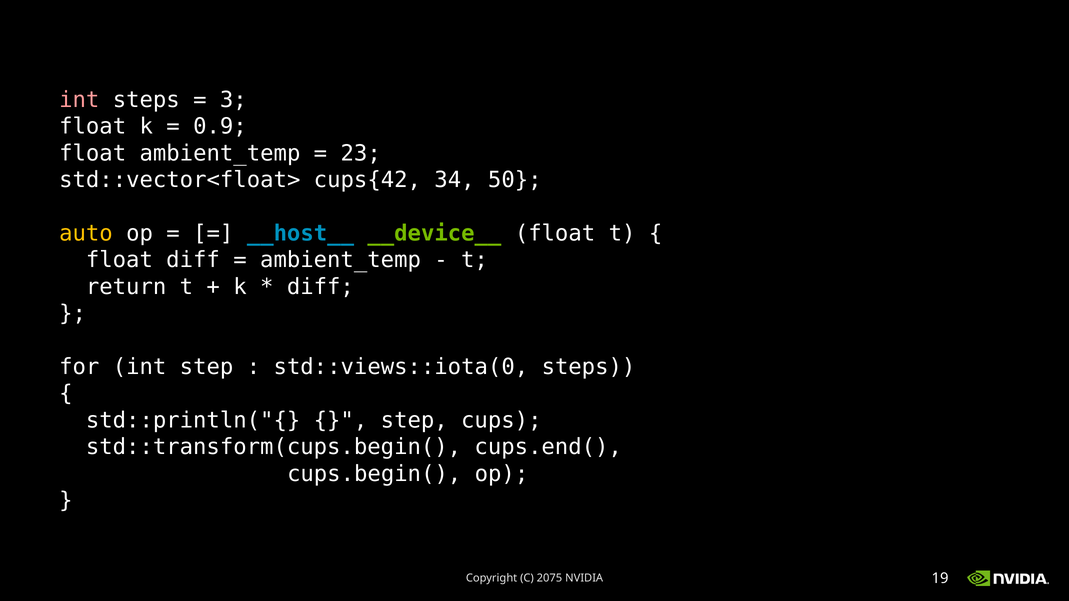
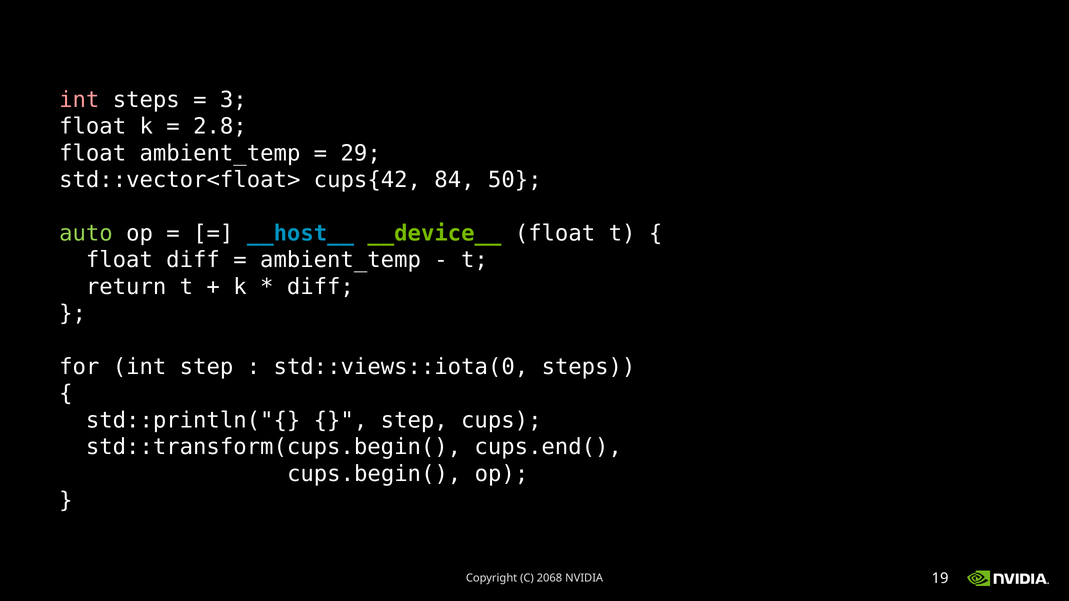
0.9: 0.9 -> 2.8 (220, 127)
23: 23 -> 29 (361, 153)
34: 34 -> 84 (454, 180)
auto colour: yellow -> light green (86, 233)
2075: 2075 -> 2068 (549, 579)
